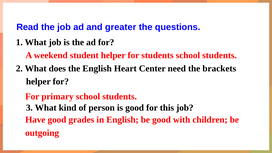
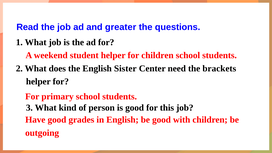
for students: students -> children (157, 55)
Heart: Heart -> Sister (125, 68)
